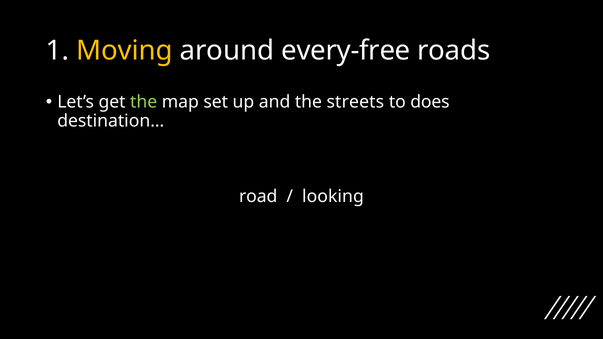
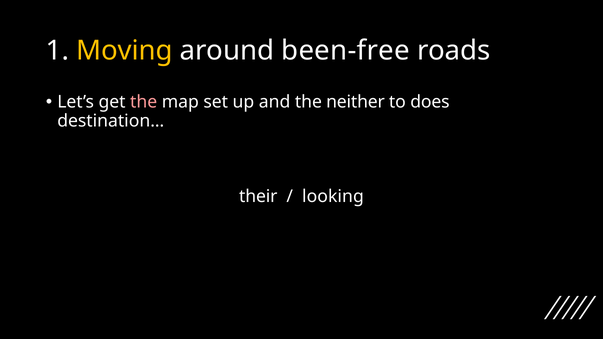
every-free: every-free -> been-free (346, 51)
the colour: light green -> pink (144, 102)
streets: streets -> neither (356, 102)
road: road -> their (258, 197)
